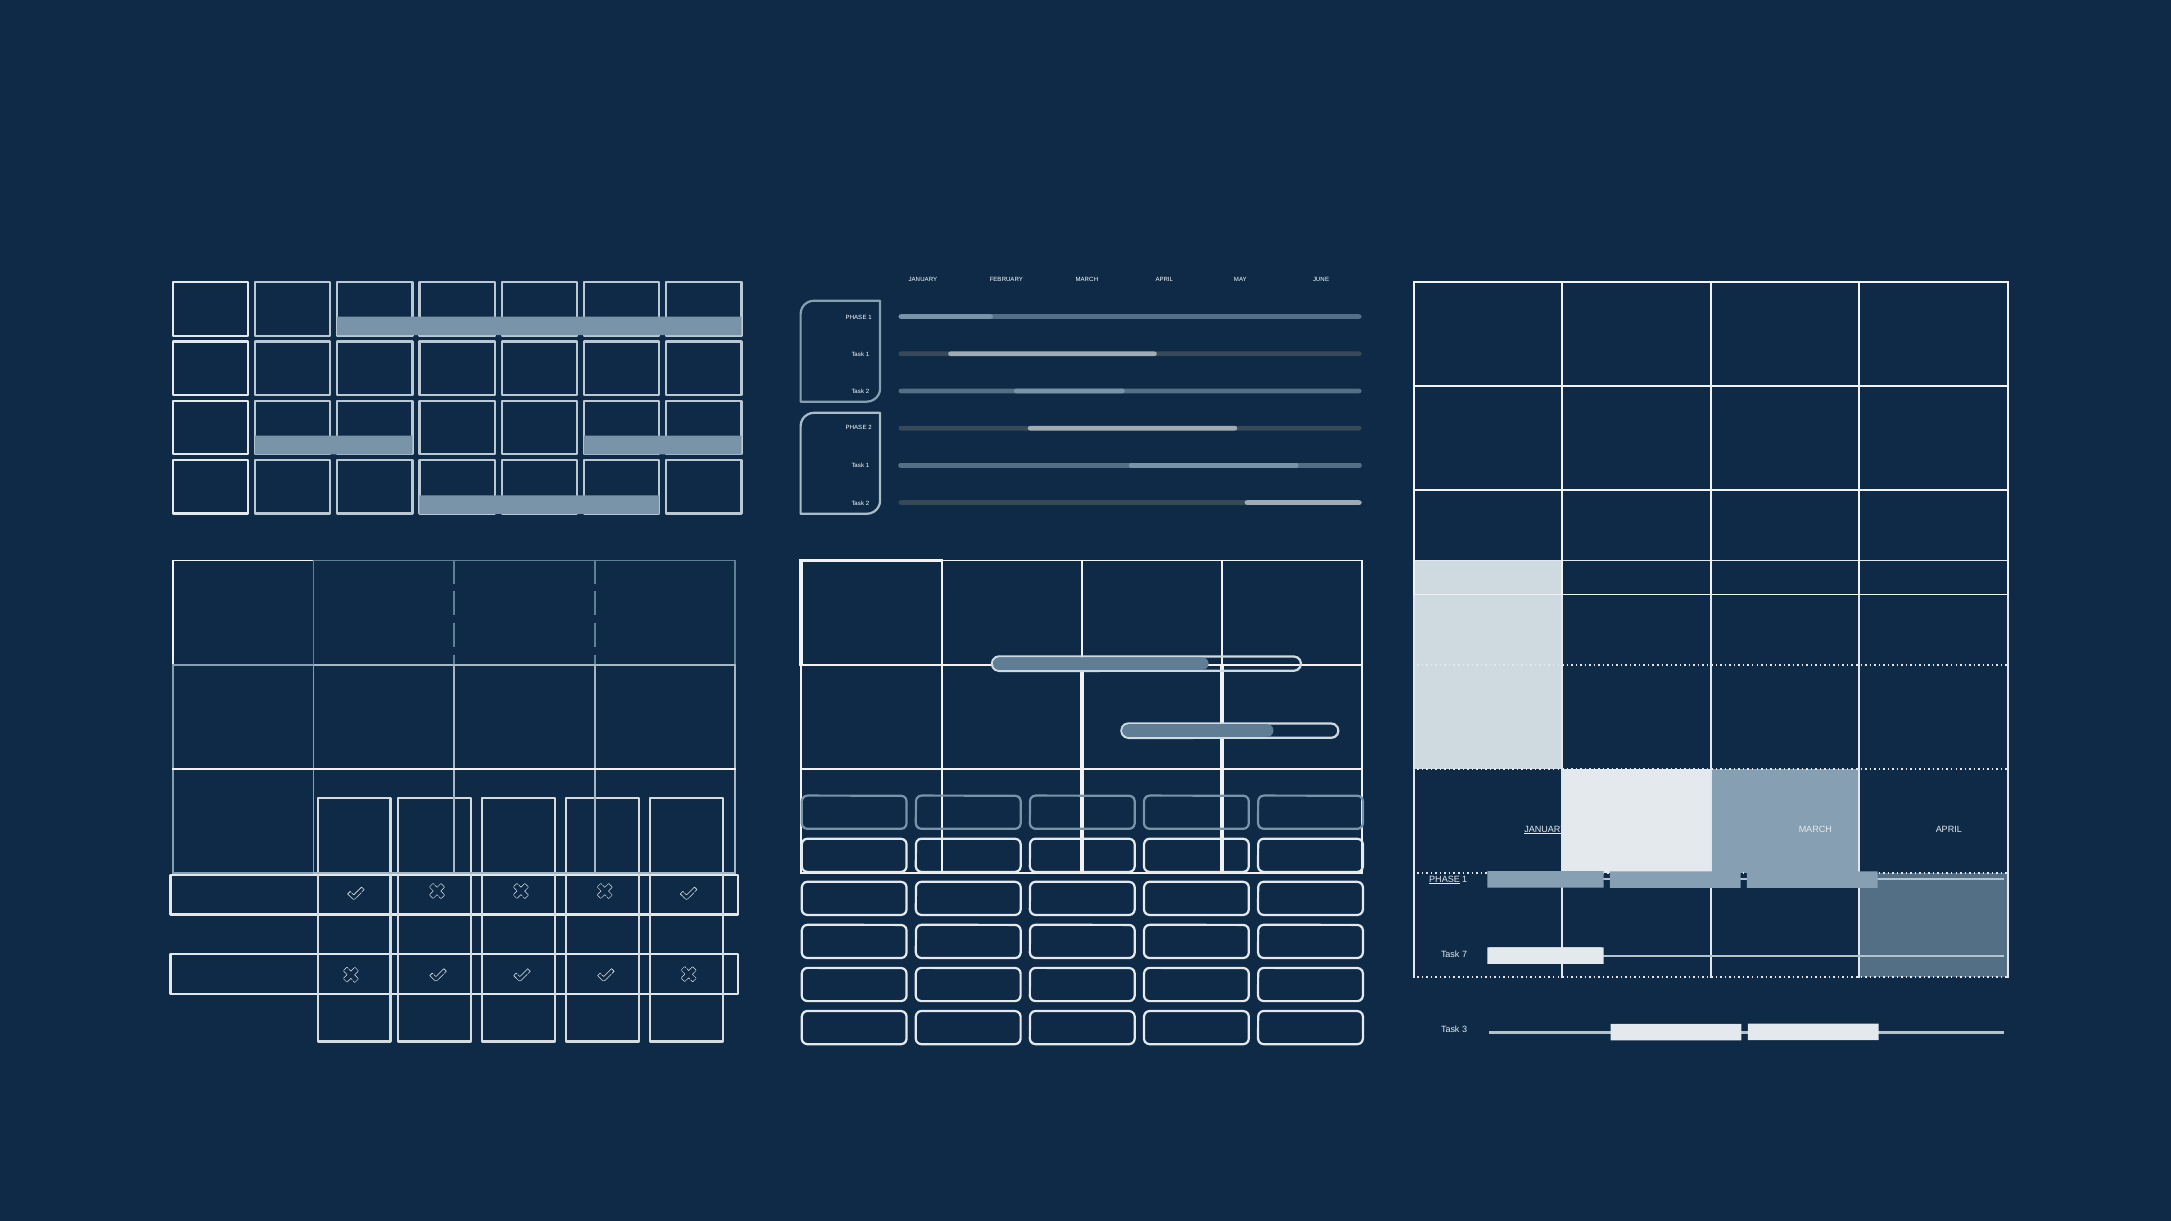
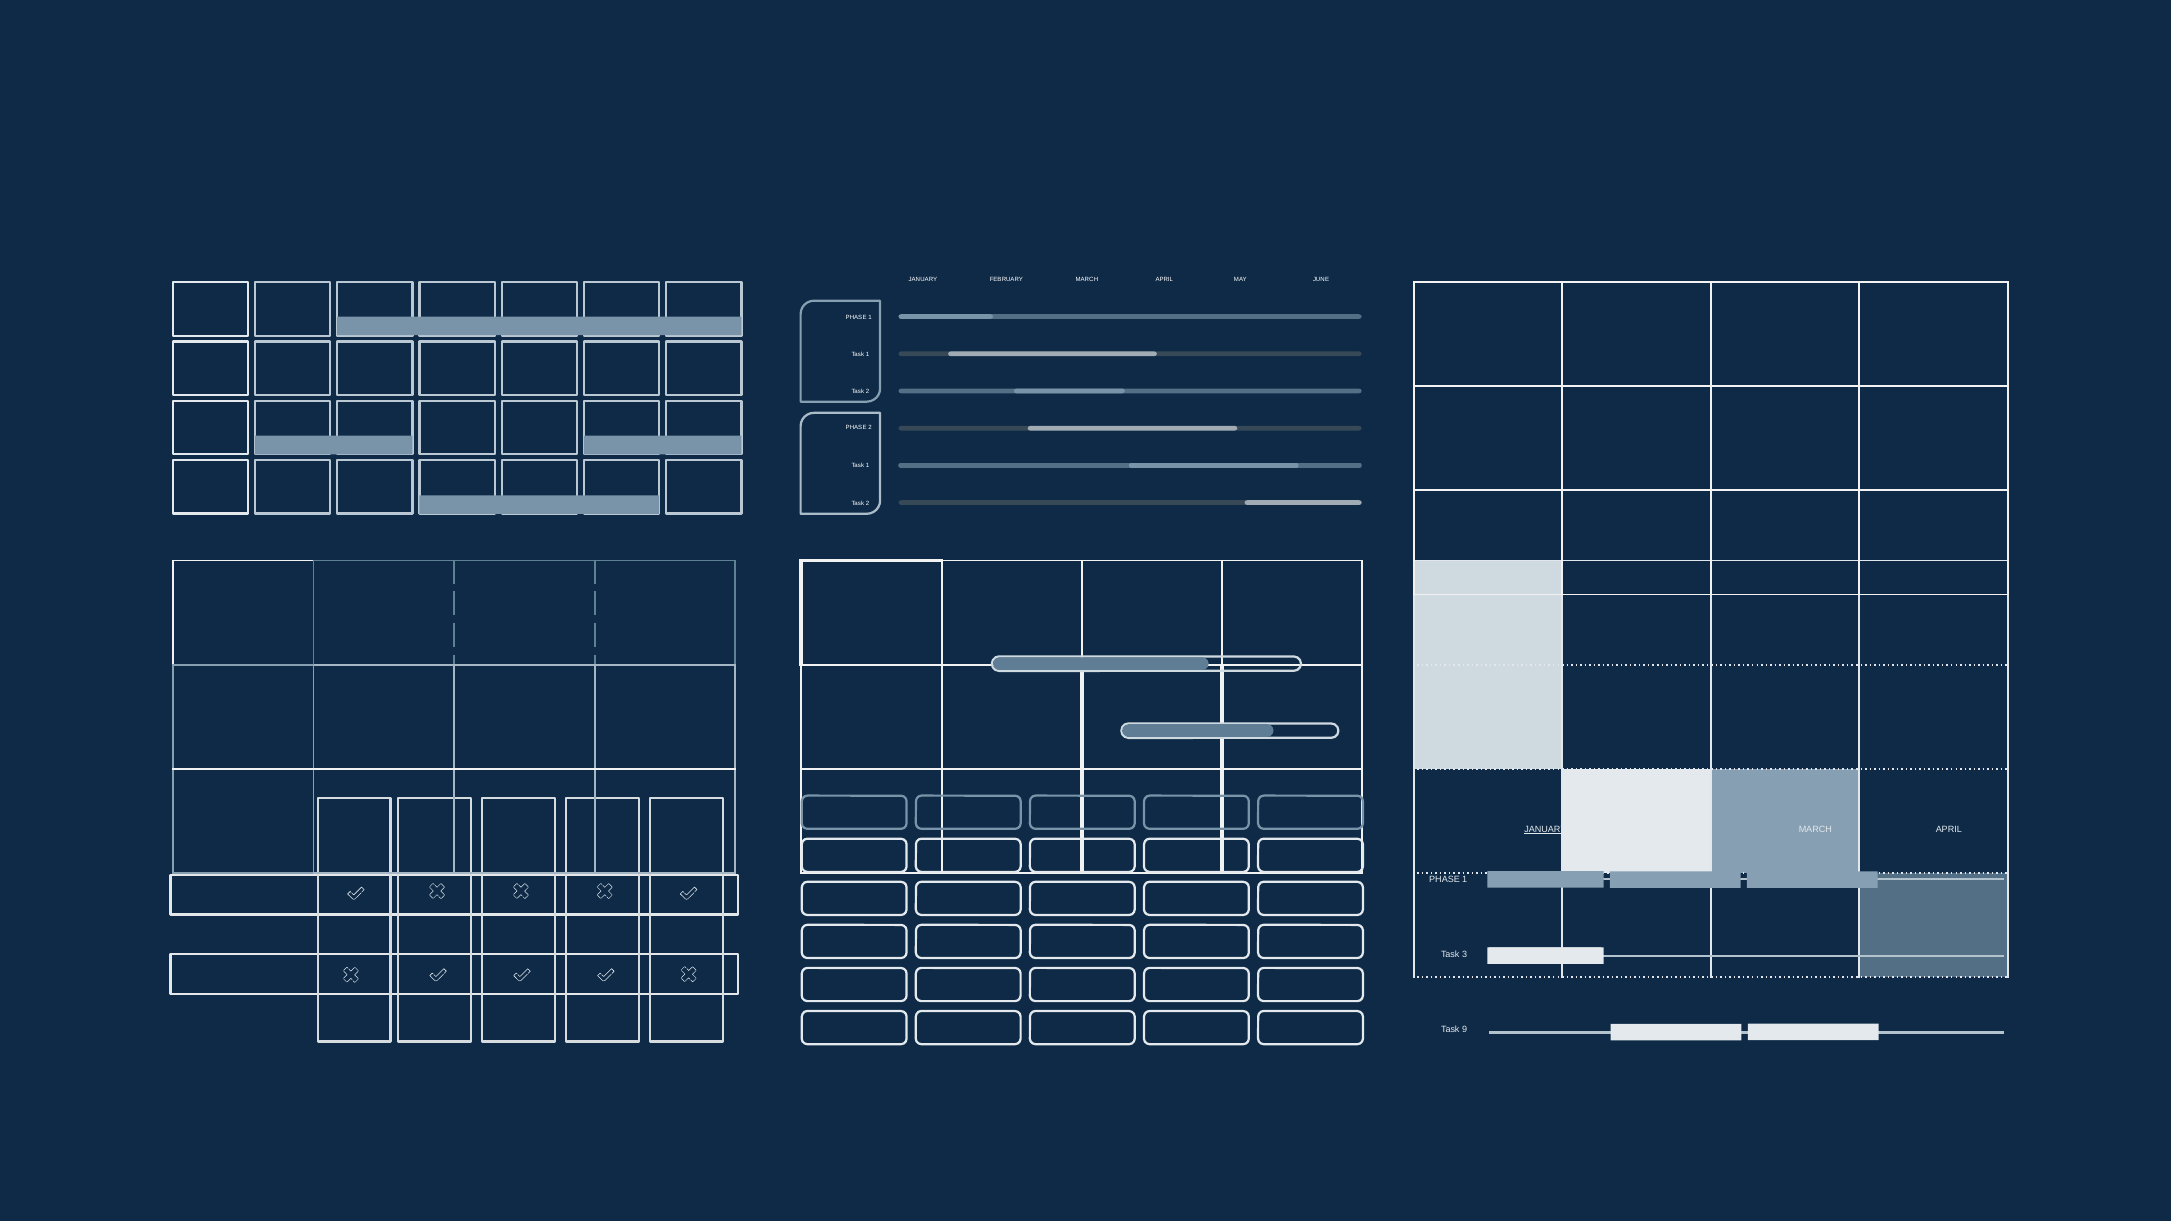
PHASE underline: present -> none (1445, 880)
7: 7 -> 3 (1465, 955)
3: 3 -> 9 (1465, 1030)
